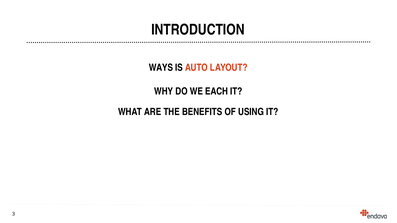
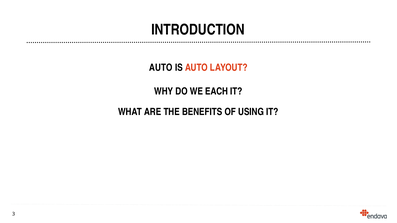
WAYS: WAYS -> AUTO (161, 68)
